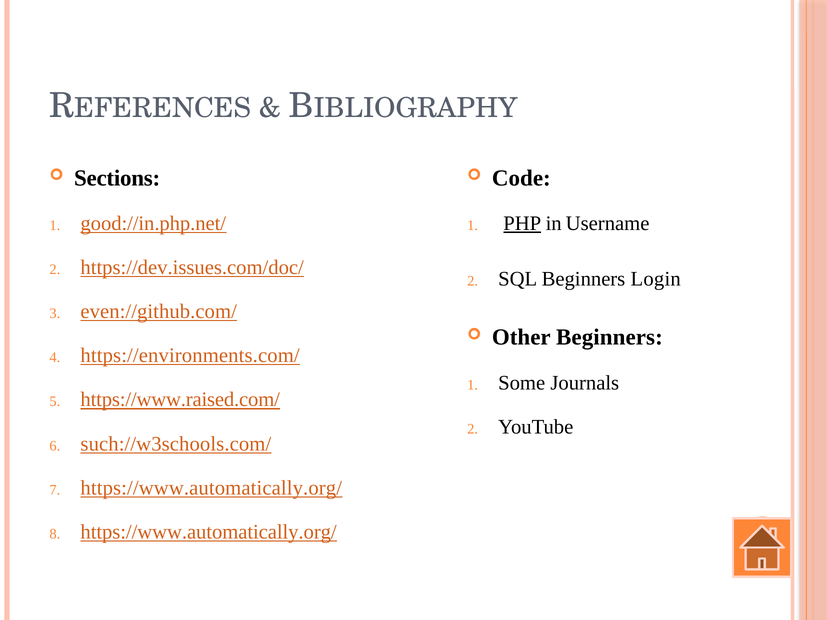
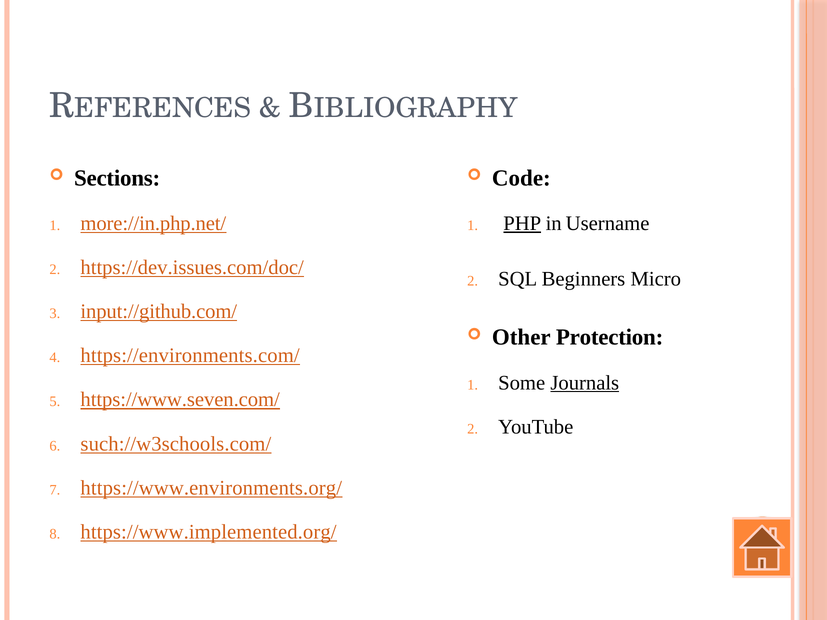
good://in.php.net/: good://in.php.net/ -> more://in.php.net/ (153, 223)
Login: Login -> Micro (656, 279)
even://github.com/: even://github.com/ -> input://github.com/ (159, 312)
Other Beginners: Beginners -> Protection (610, 338)
Journals underline: none -> present (585, 383)
https://www.raised.com/: https://www.raised.com/ -> https://www.seven.com/ (180, 400)
https://www.automatically.org/: https://www.automatically.org/ -> https://www.environments.org/ (211, 488)
https://www.automatically.org/: https://www.automatically.org/ -> https://www.implemented.org/ (209, 532)
